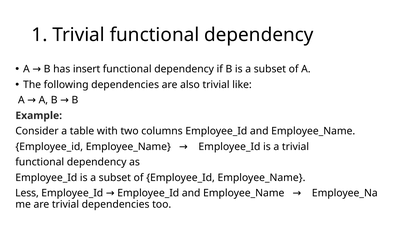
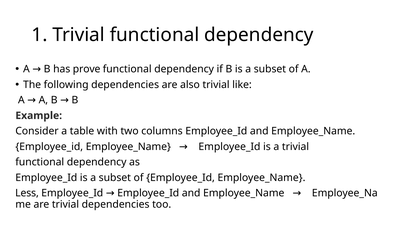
insert: insert -> prove (87, 69)
